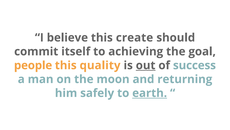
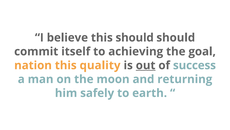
this create: create -> should (135, 37)
people: people -> nation (33, 65)
earth underline: present -> none (150, 93)
